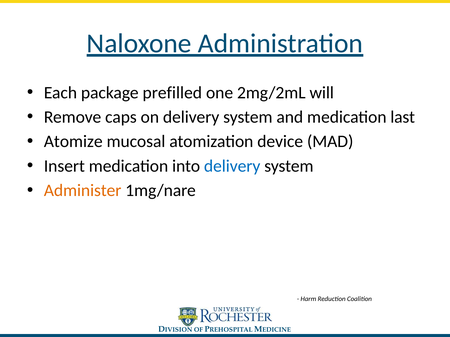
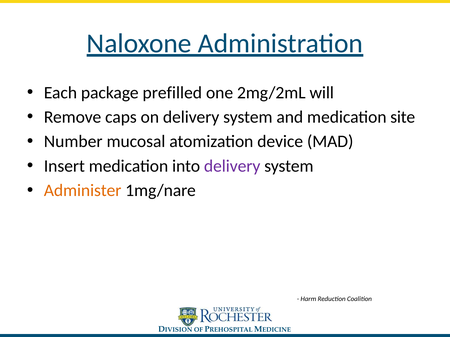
last: last -> site (403, 117)
Atomize: Atomize -> Number (73, 142)
delivery colour: blue -> purple (232, 166)
